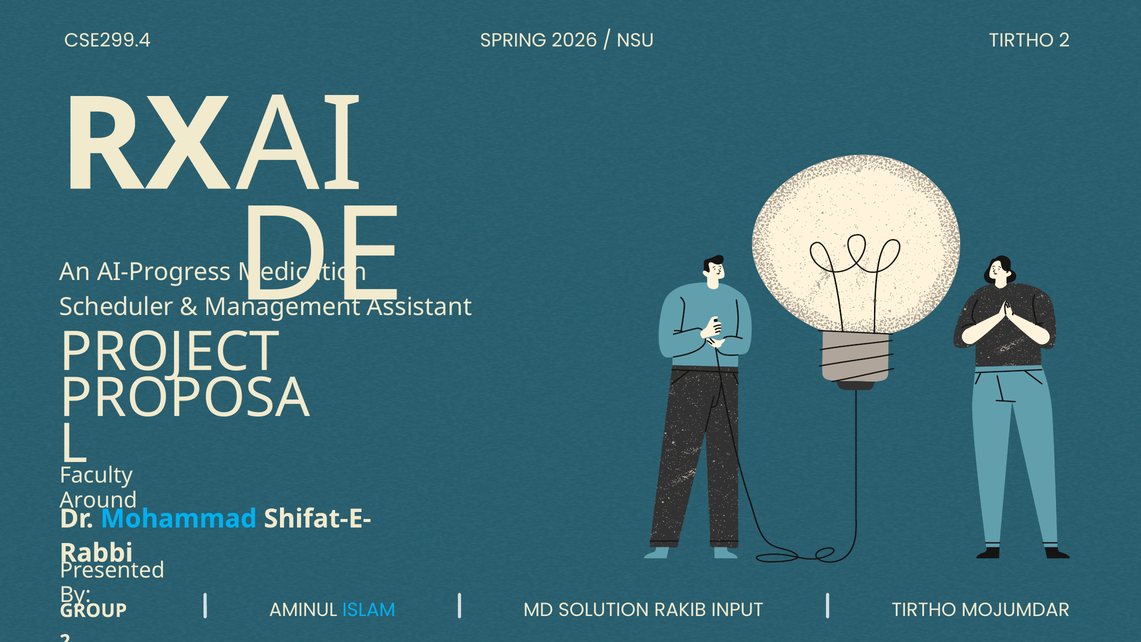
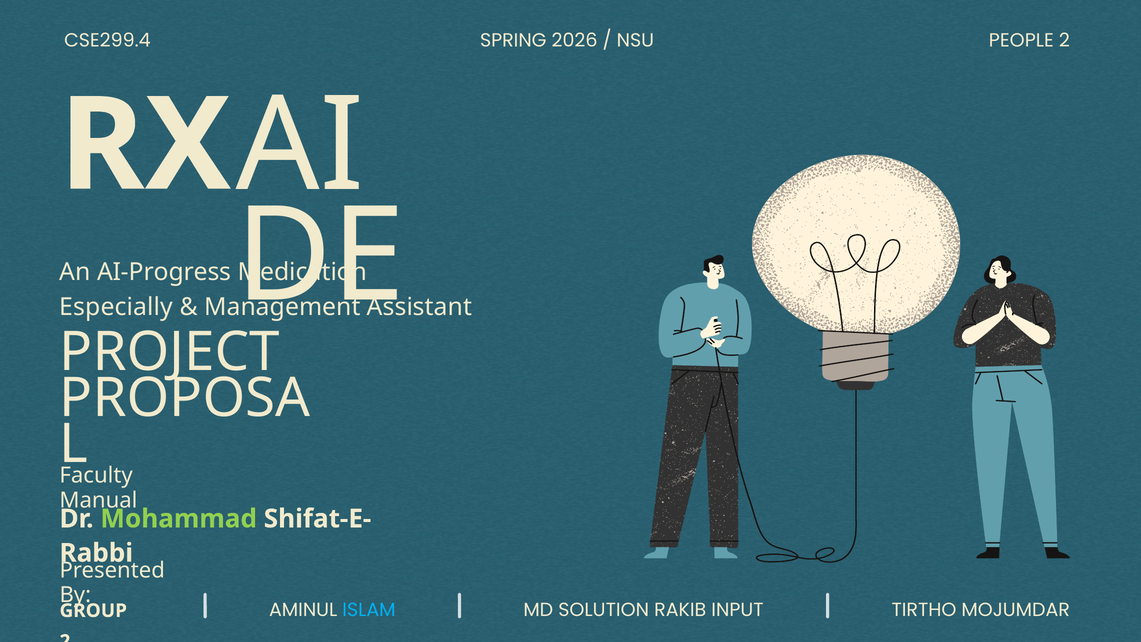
NSU TIRTHO: TIRTHO -> PEOPLE (1021, 40)
Scheduler: Scheduler -> Especially (116, 307)
Around: Around -> Manual (98, 500)
Mohammad colour: light blue -> light green (179, 519)
